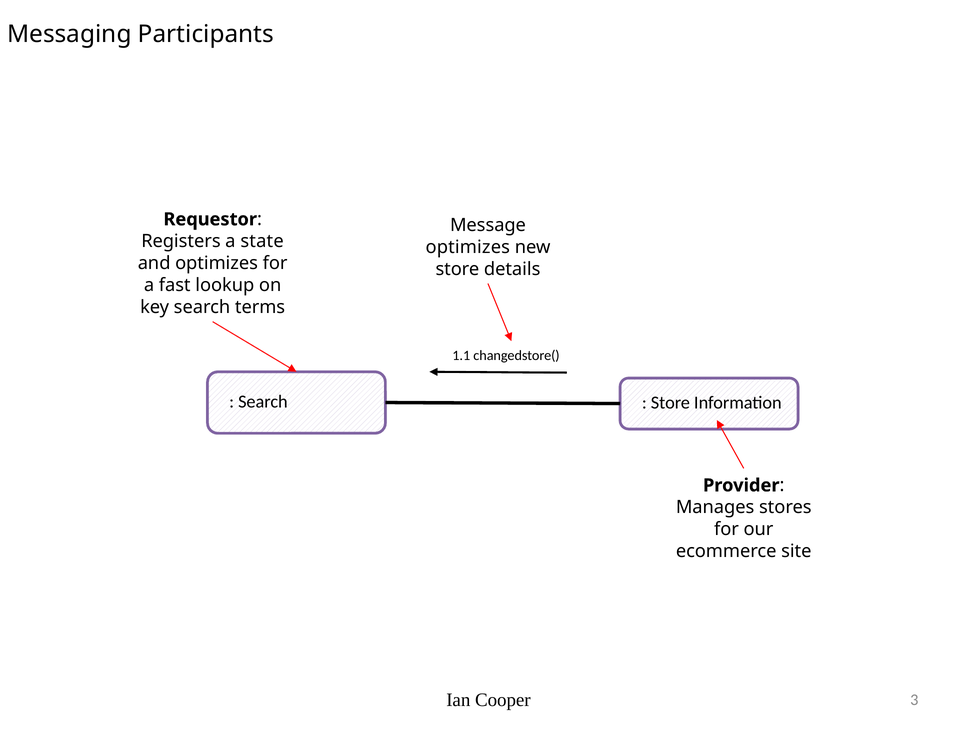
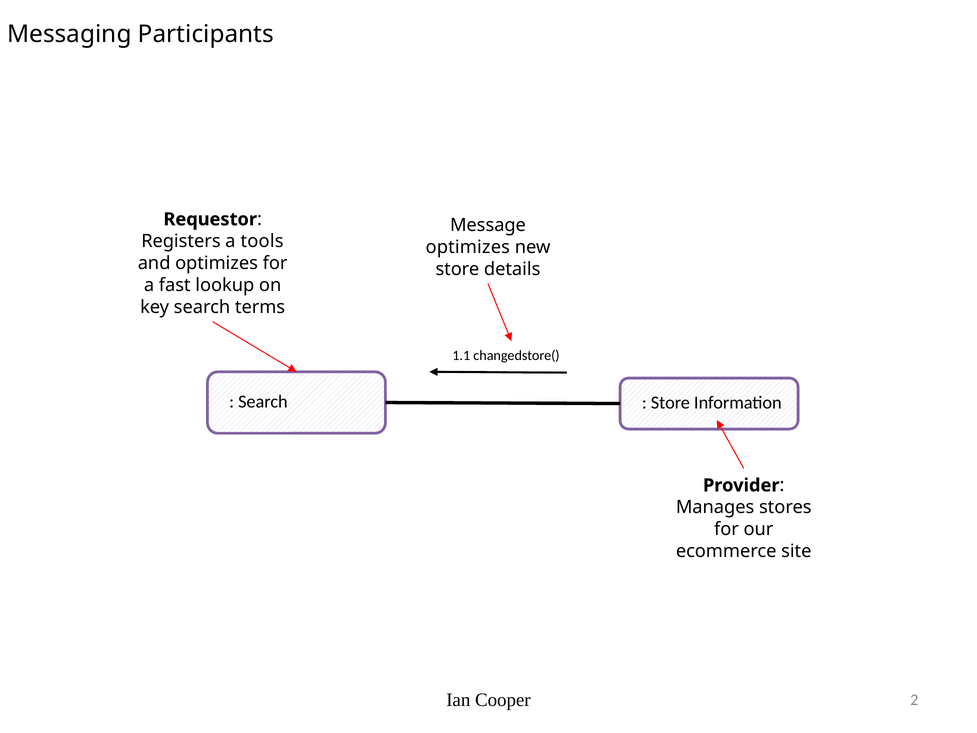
state: state -> tools (262, 241)
3: 3 -> 2 (914, 700)
